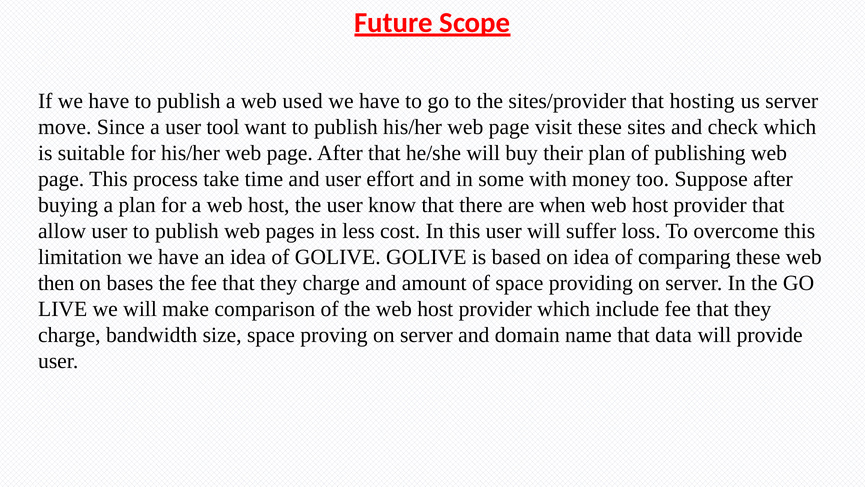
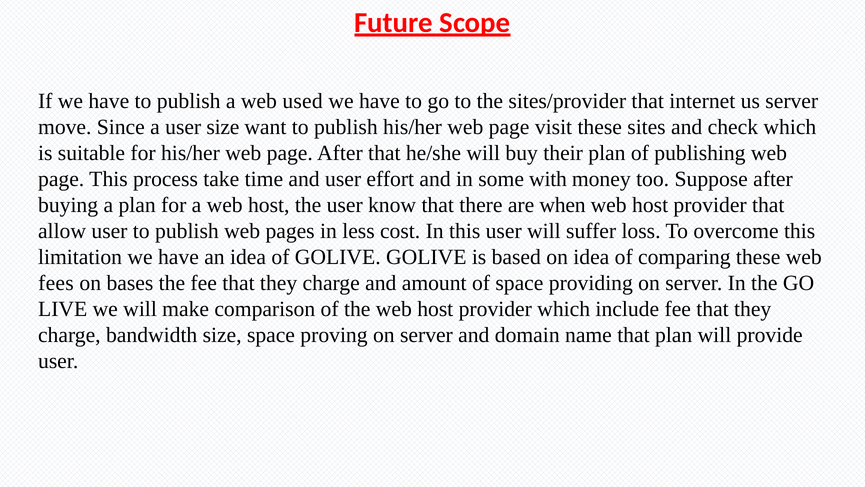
hosting: hosting -> internet (702, 101)
user tool: tool -> size (223, 127)
then: then -> fees (56, 283)
that data: data -> plan (674, 335)
